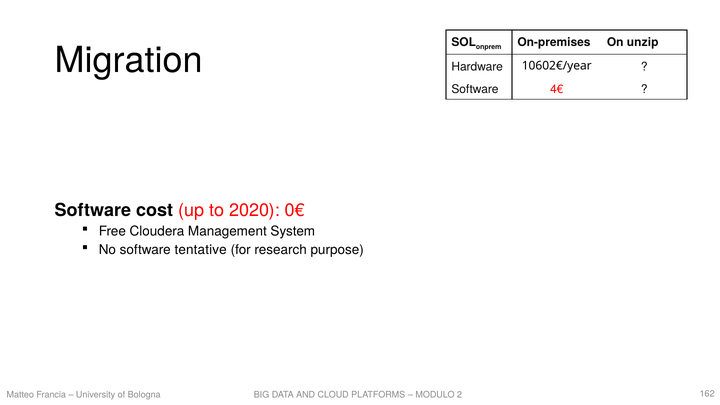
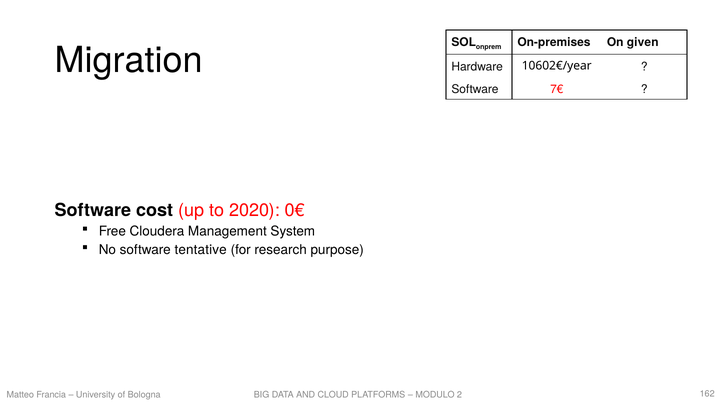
unzip: unzip -> given (643, 42)
4€: 4€ -> 7€ (557, 89)
